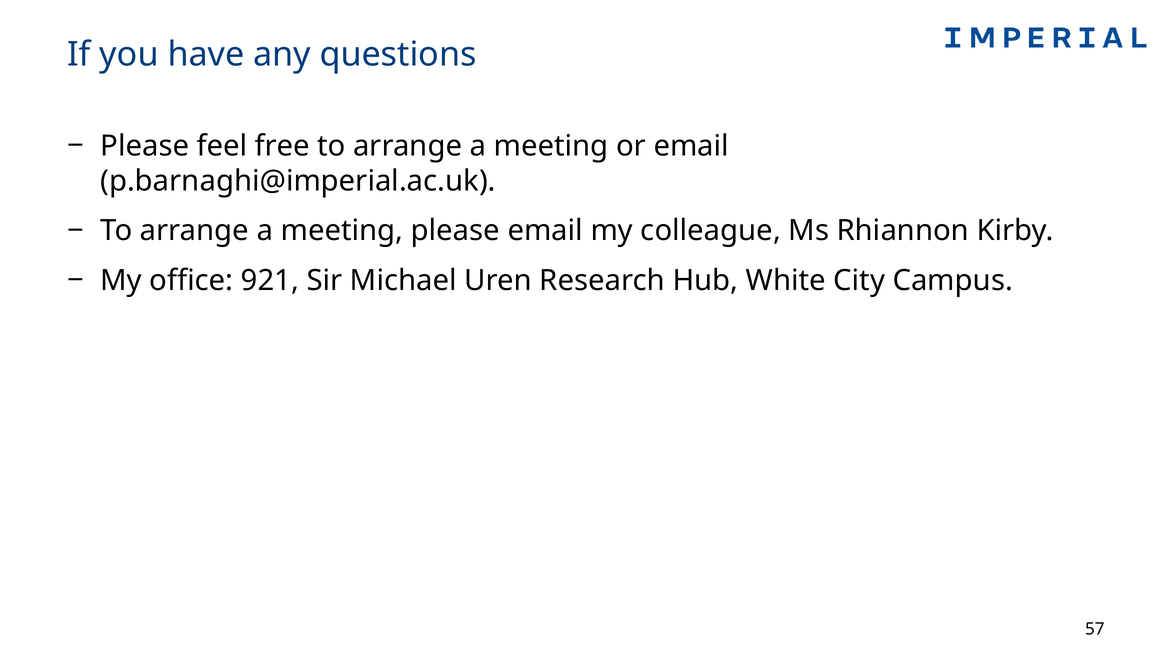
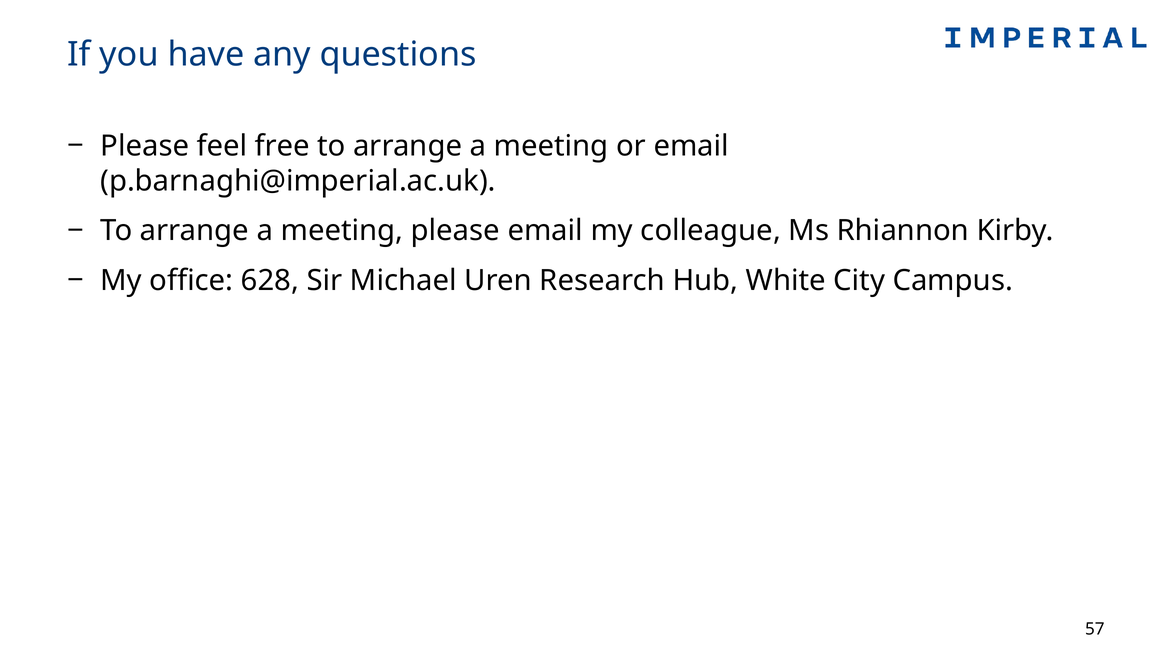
921: 921 -> 628 (270, 281)
